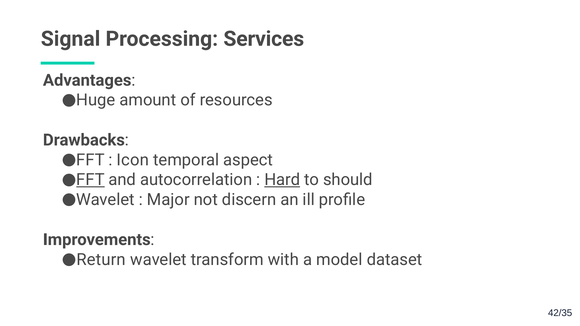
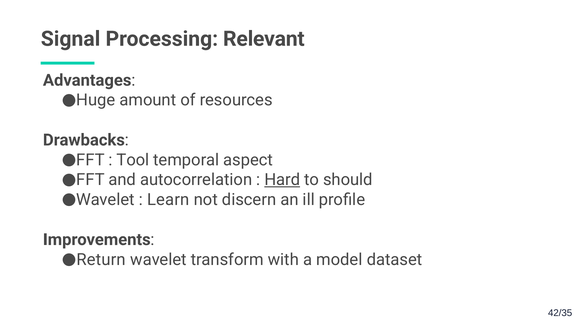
Services: Services -> Relevant (264, 39)
Icon: Icon -> Tool (133, 160)
FFT underline: present -> none (90, 180)
Major: Major -> Learn (168, 200)
